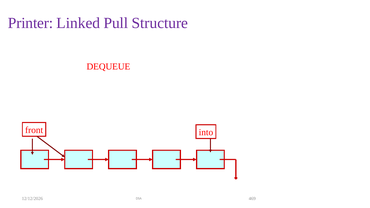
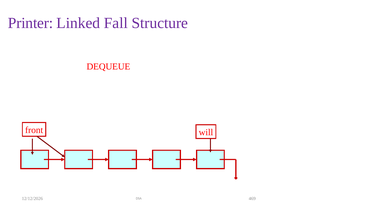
Pull: Pull -> Fall (116, 23)
into: into -> will (206, 132)
